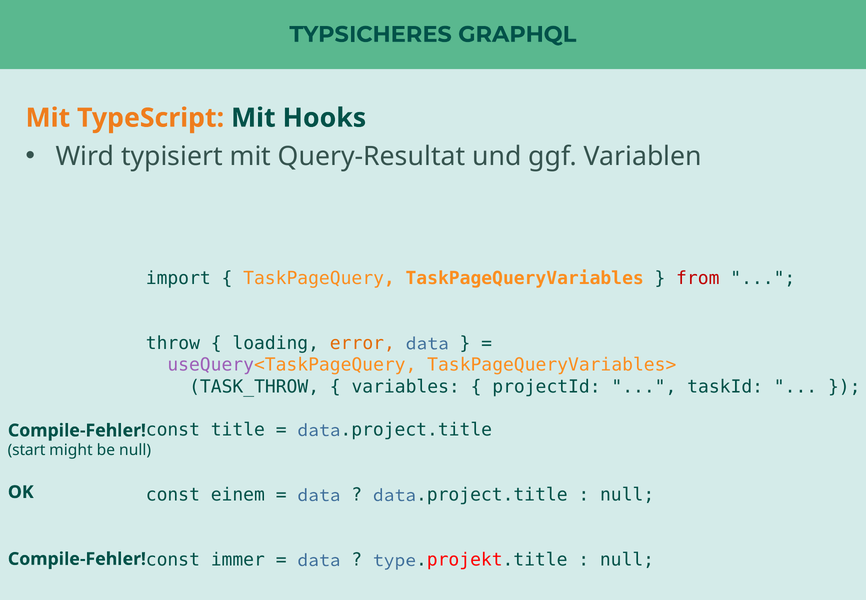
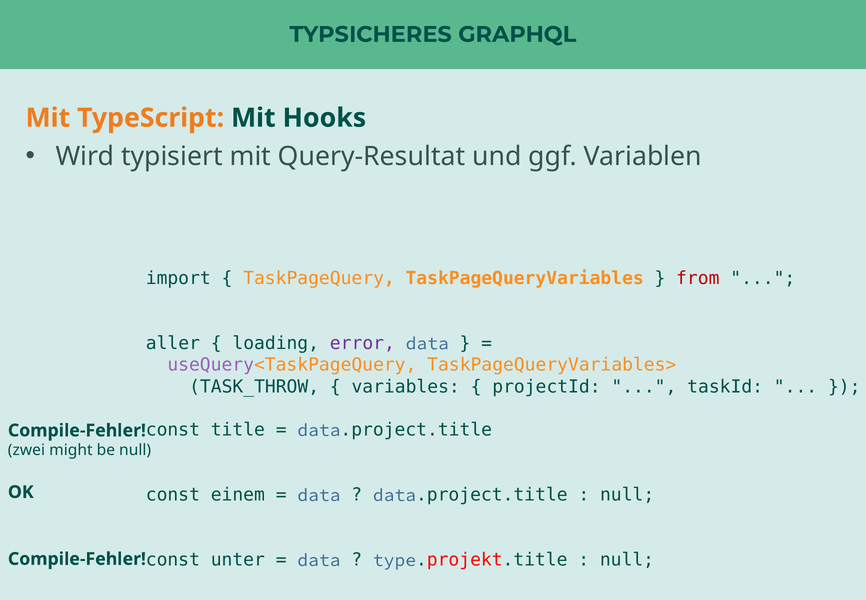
throw: throw -> aller (173, 343)
error colour: orange -> purple (362, 343)
start: start -> zwei (26, 450)
immer: immer -> unter (238, 560)
